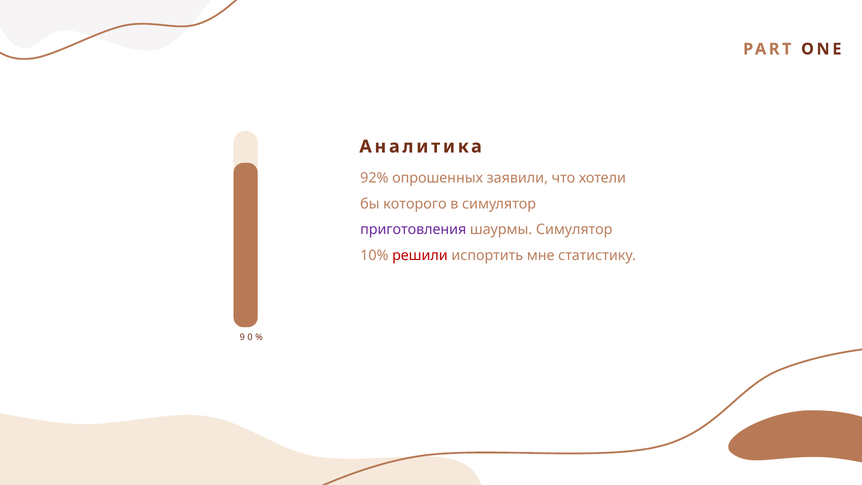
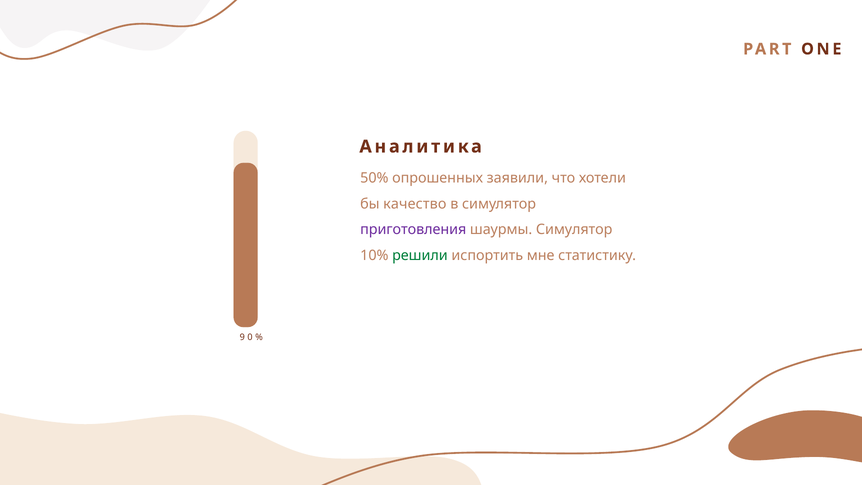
92%: 92% -> 50% (374, 178)
которого: которого -> качество (415, 204)
решили colour: red -> green (420, 256)
